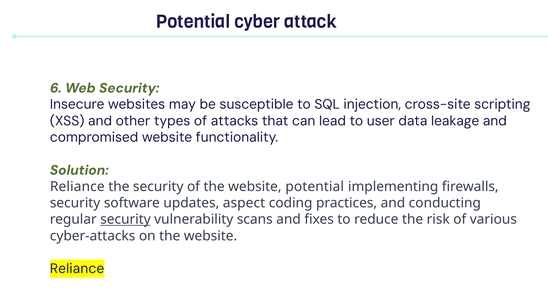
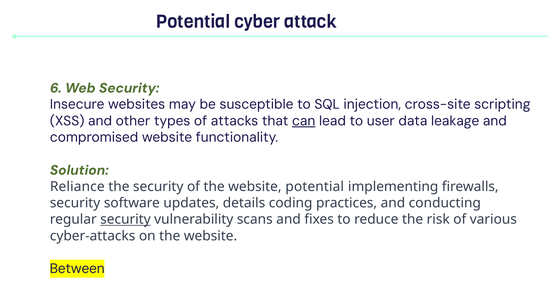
can underline: none -> present (304, 121)
aspect: aspect -> details (244, 203)
Reliance: Reliance -> Between (77, 269)
